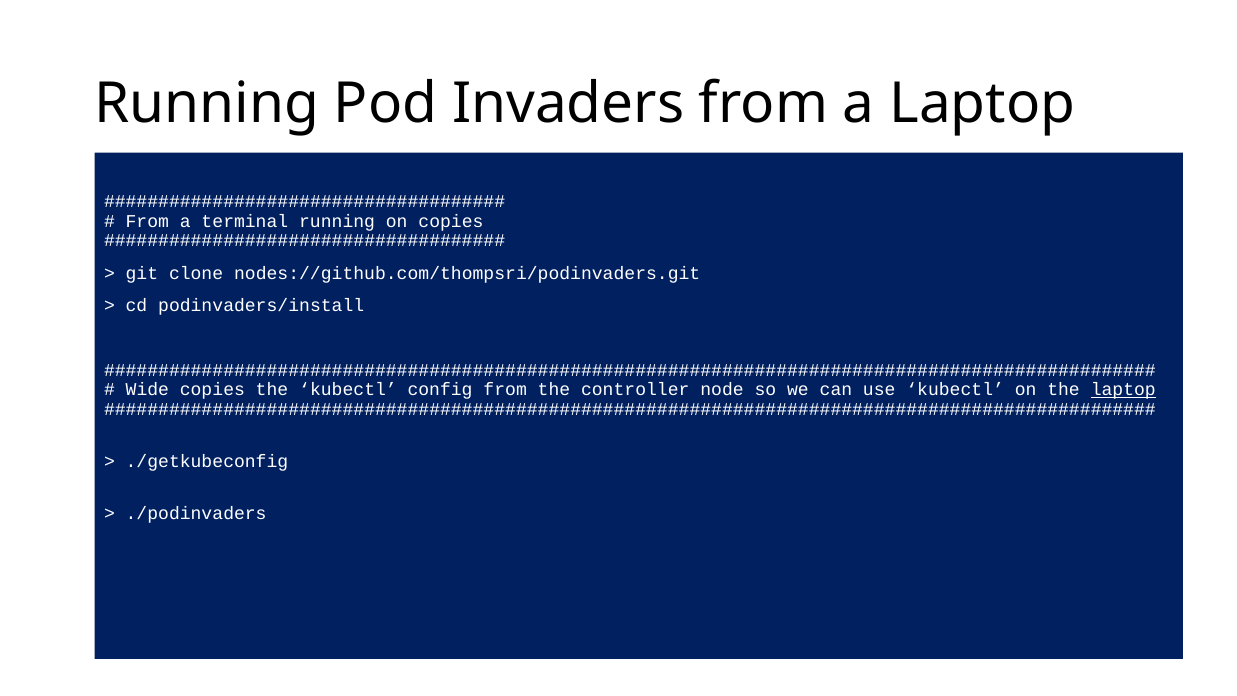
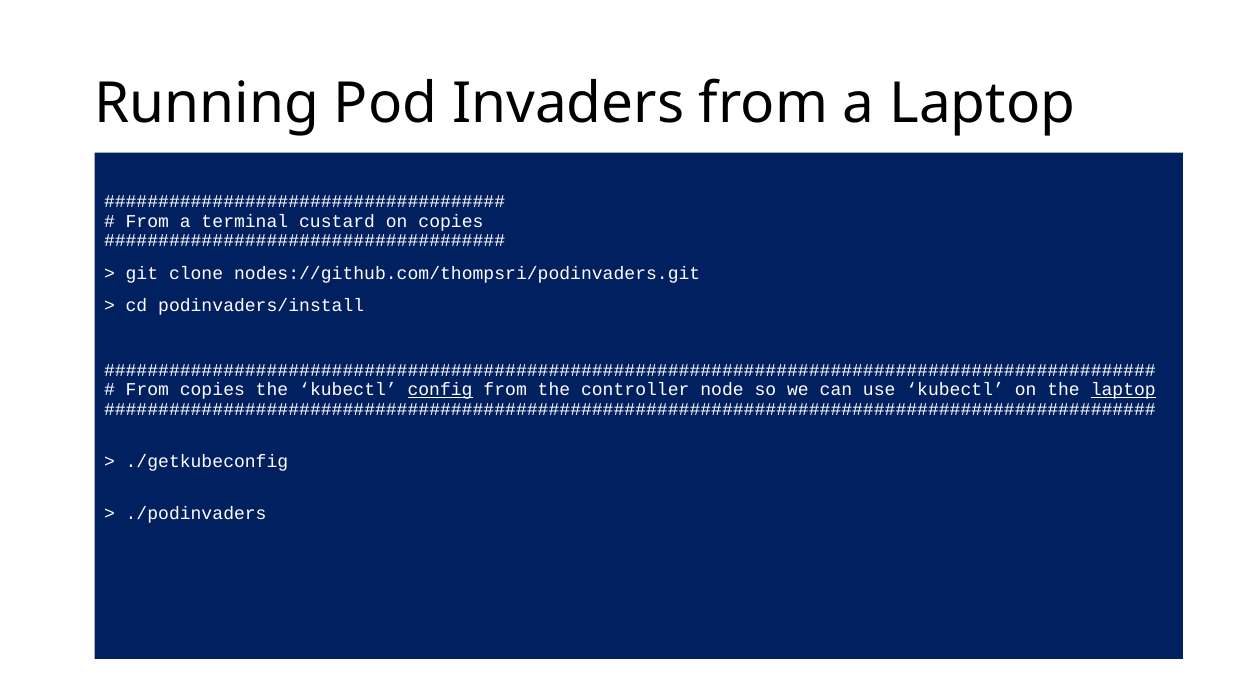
terminal running: running -> custard (337, 221)
Wide: Wide -> From (147, 390)
config underline: none -> present (440, 390)
